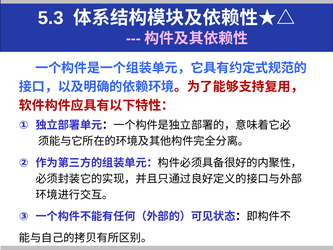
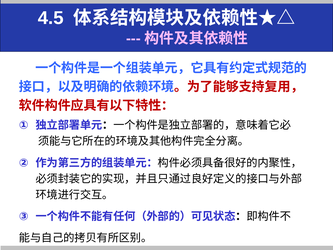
5.3: 5.3 -> 4.5 (51, 18)
